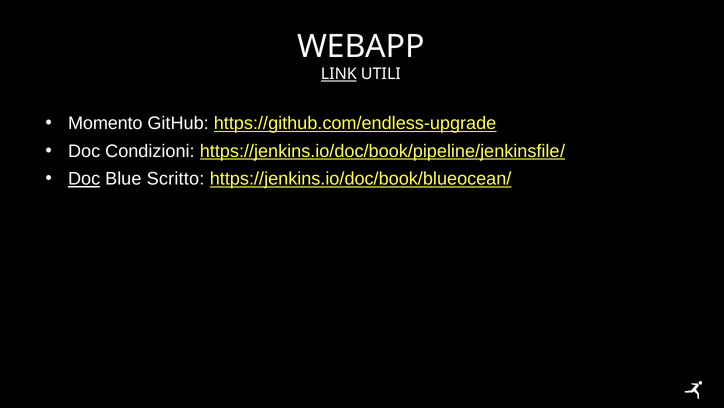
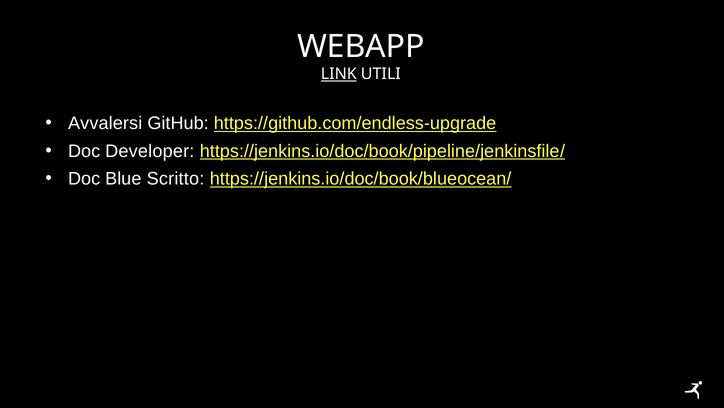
Momento: Momento -> Avvalersi (105, 123)
Condizioni: Condizioni -> Developer (150, 151)
Doc underline: present -> none (84, 179)
